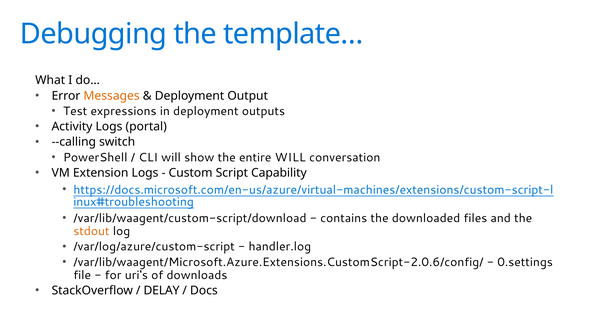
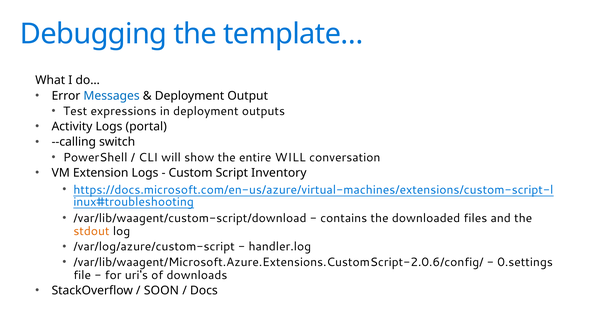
Messages colour: orange -> blue (112, 96)
Capability: Capability -> Inventory (279, 173)
DELAY: DELAY -> SOON (161, 291)
